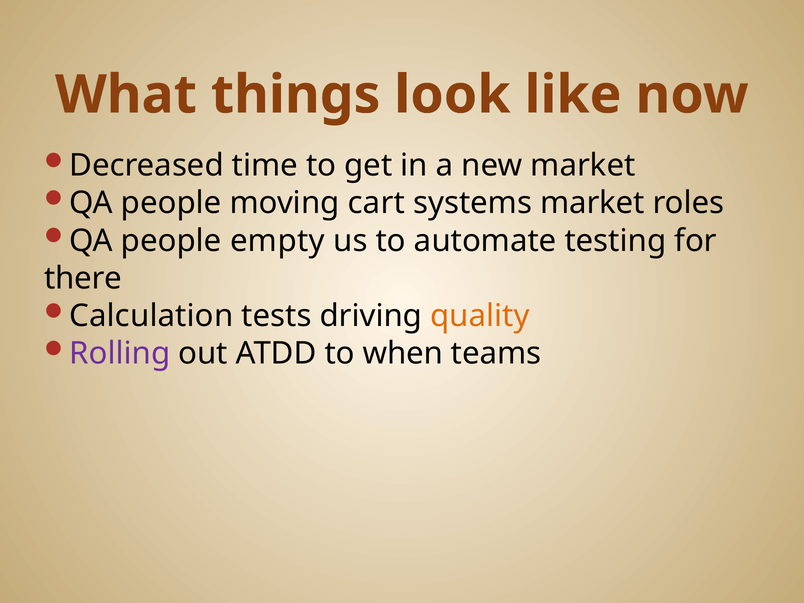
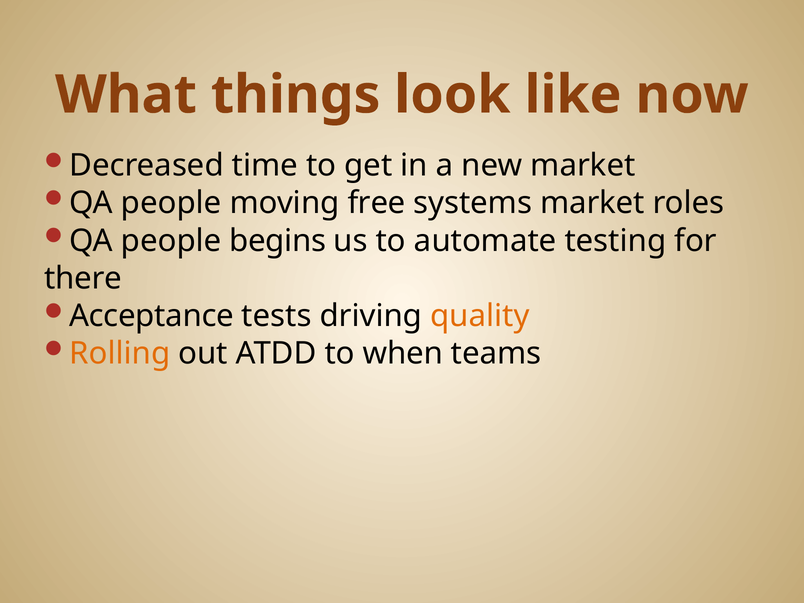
cart: cart -> free (377, 203)
empty: empty -> begins (278, 241)
Calculation: Calculation -> Acceptance (152, 316)
Rolling colour: purple -> orange (120, 353)
